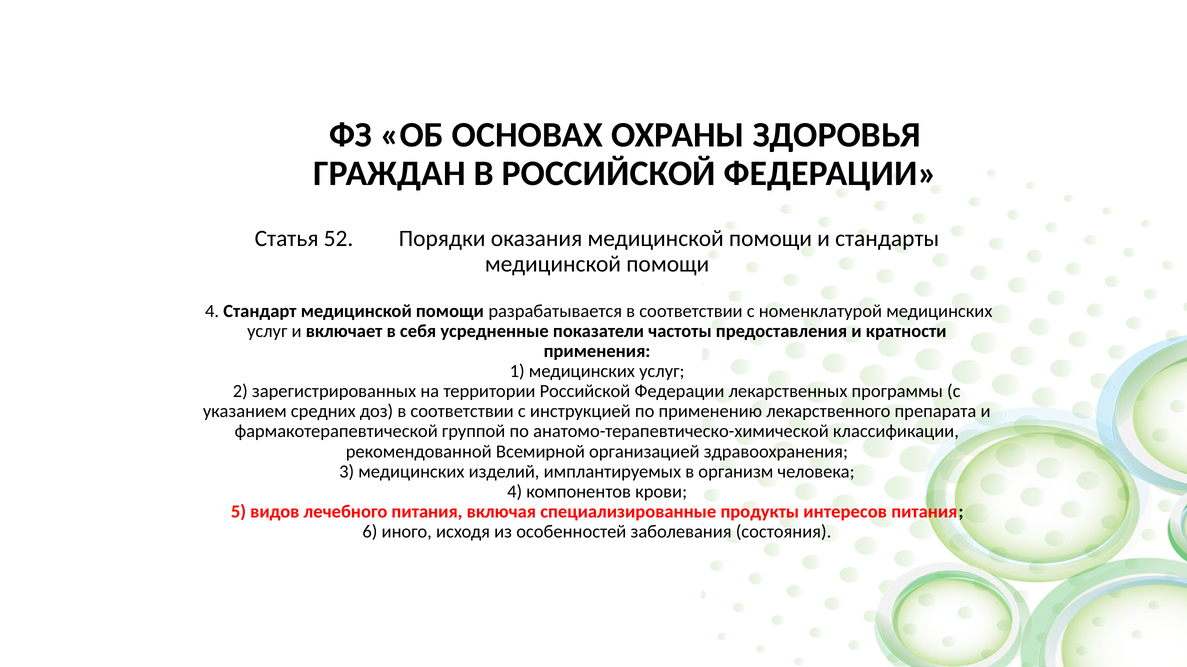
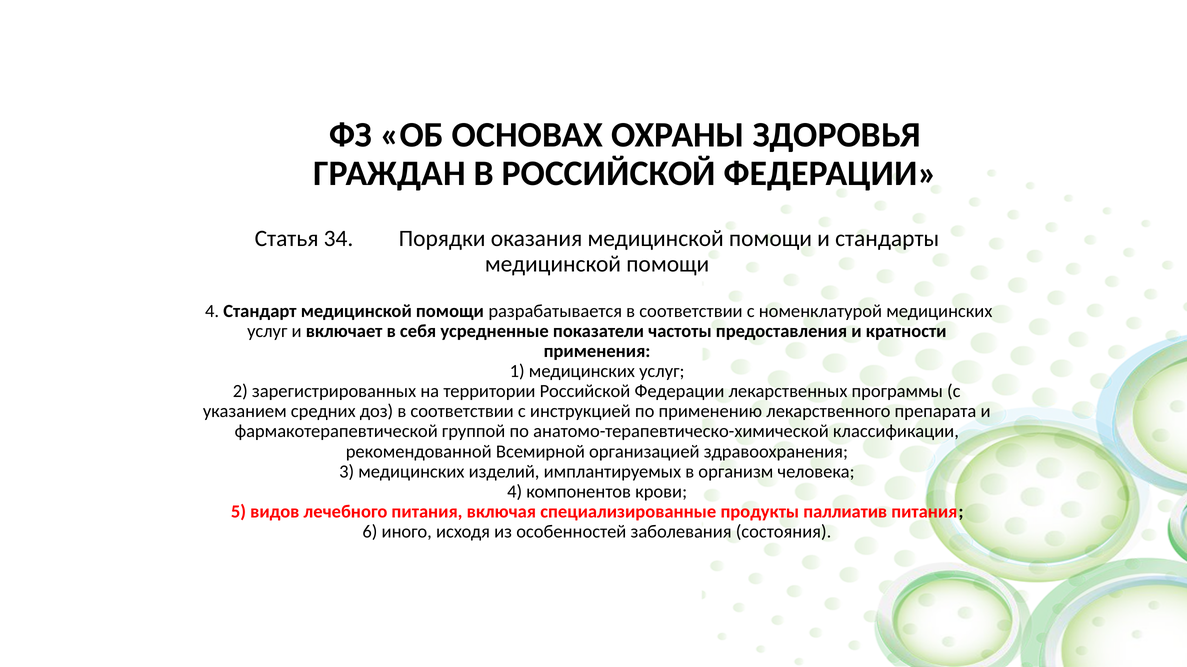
52: 52 -> 34 (339, 239)
интересов: интересов -> паллиатив (845, 512)
